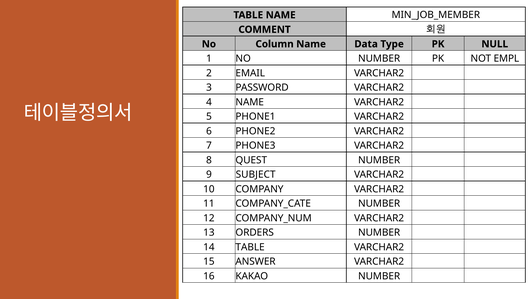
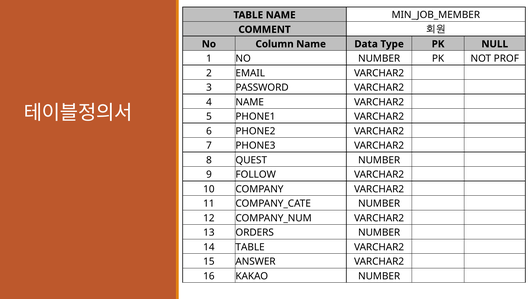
EMPL: EMPL -> PROF (506, 58)
SUBJECT: SUBJECT -> FOLLOW (256, 174)
